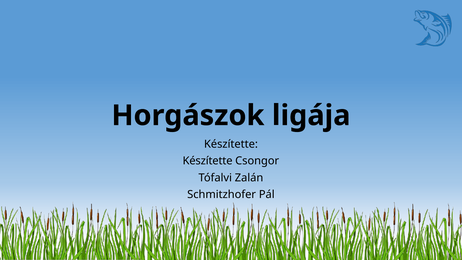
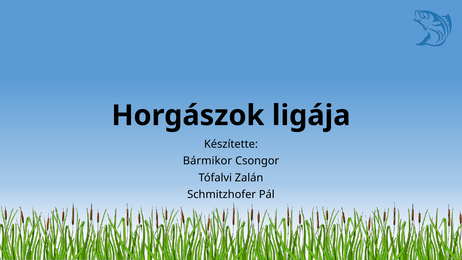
Készítette: Készítette -> Bármikor (207, 161)
